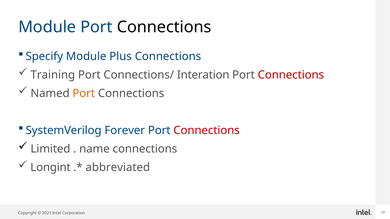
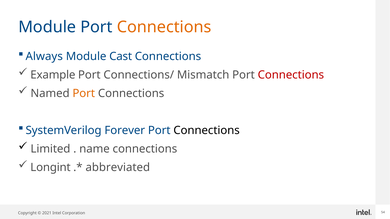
Connections colour: black -> orange (164, 27)
Specify: Specify -> Always (44, 56)
Plus: Plus -> Cast (121, 56)
Training: Training -> Example (53, 75)
Interation: Interation -> Mismatch (203, 75)
Connections colour: red -> black (207, 130)
